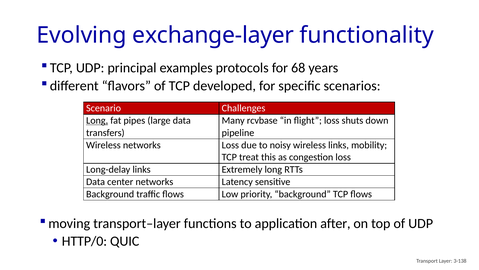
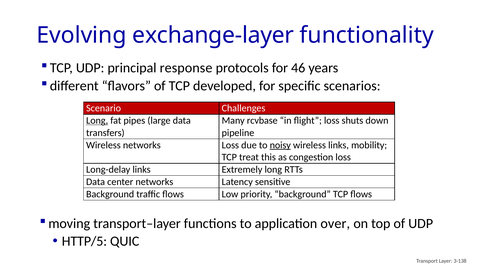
examples: examples -> response (186, 68)
68: 68 -> 46 (298, 68)
noisy underline: none -> present (280, 145)
after: after -> over (335, 223)
HTTP/0: HTTP/0 -> HTTP/5 (84, 241)
